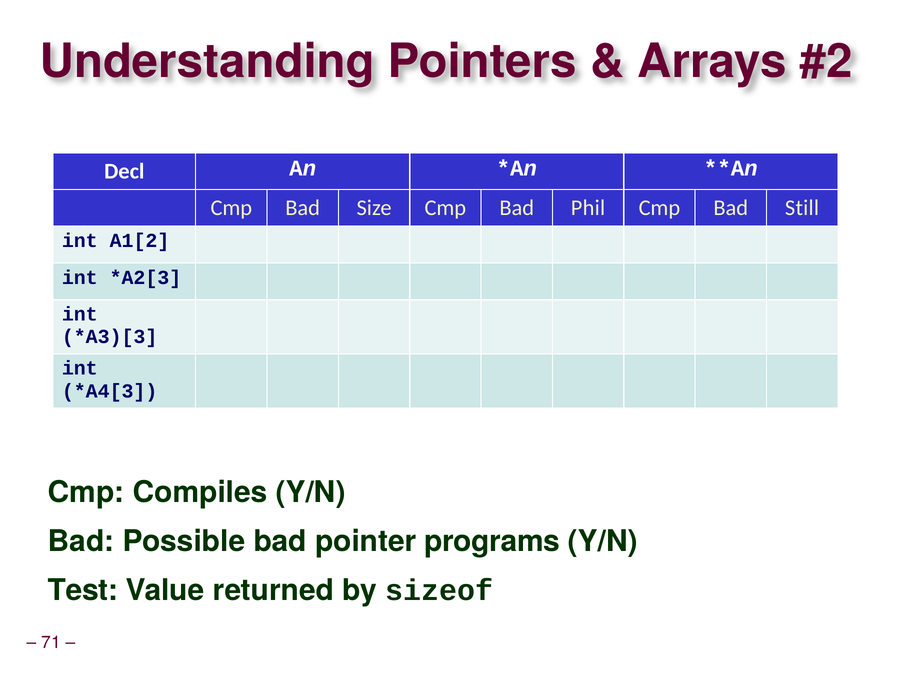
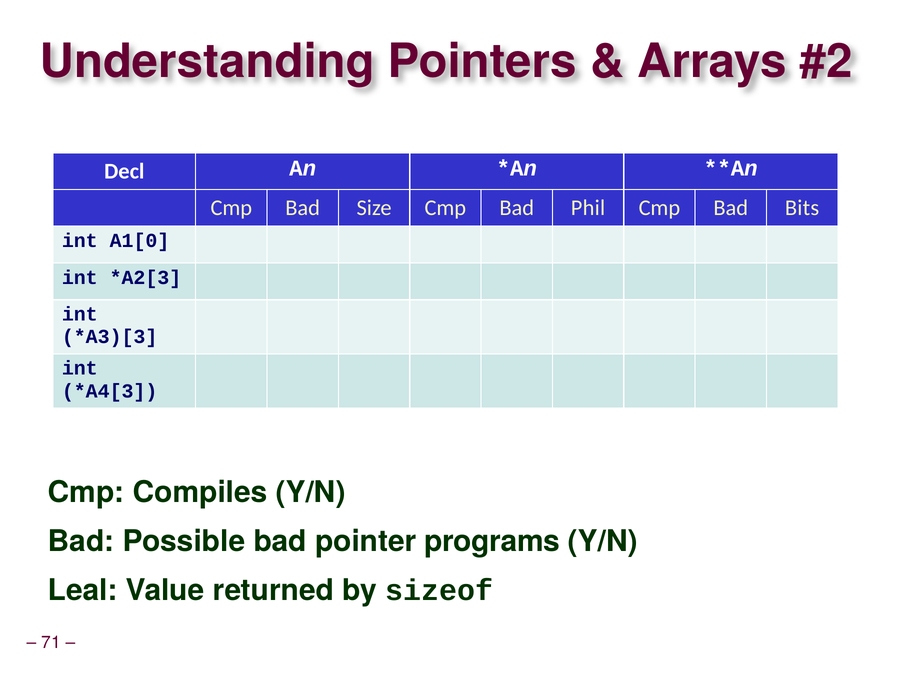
Still: Still -> Bits (802, 208)
A1[2: A1[2 -> A1[0 (140, 241)
Test: Test -> Leal (83, 591)
